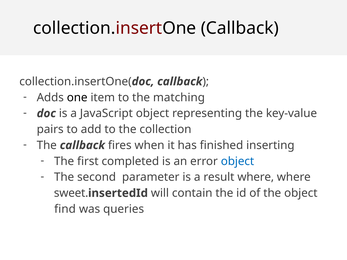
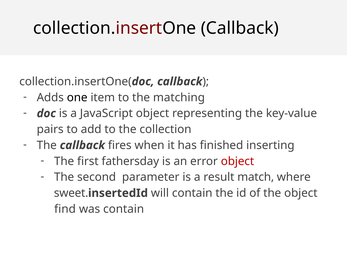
completed: completed -> fathersday (130, 161)
object colour: blue -> red (237, 161)
result where: where -> match (256, 177)
was queries: queries -> contain (124, 209)
